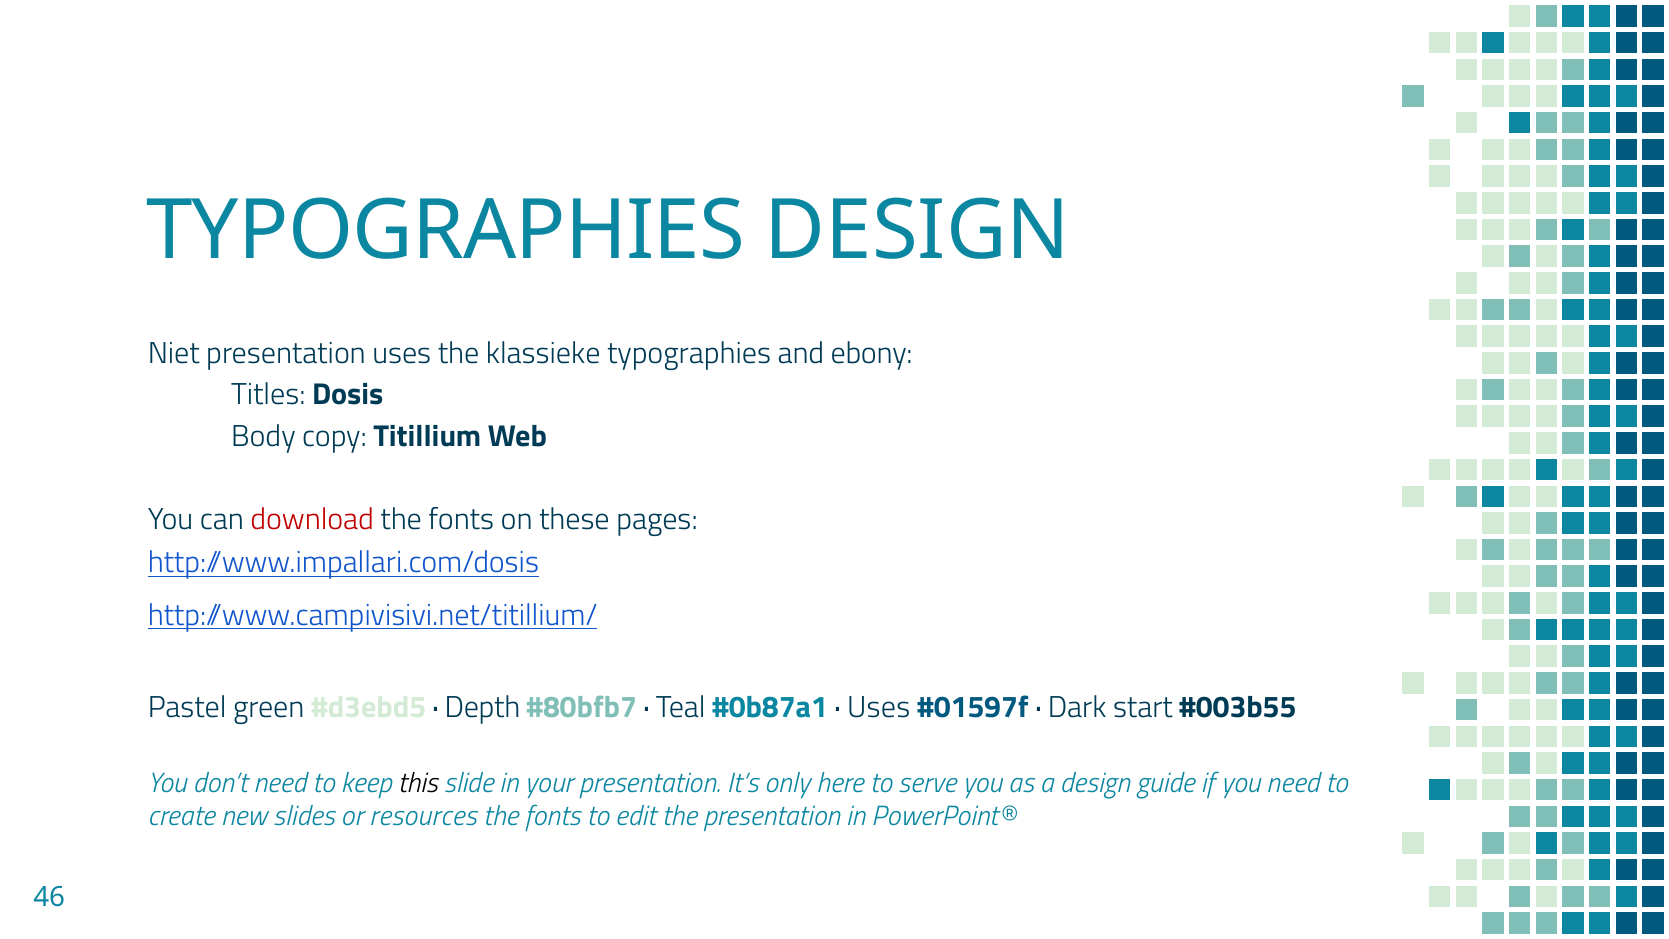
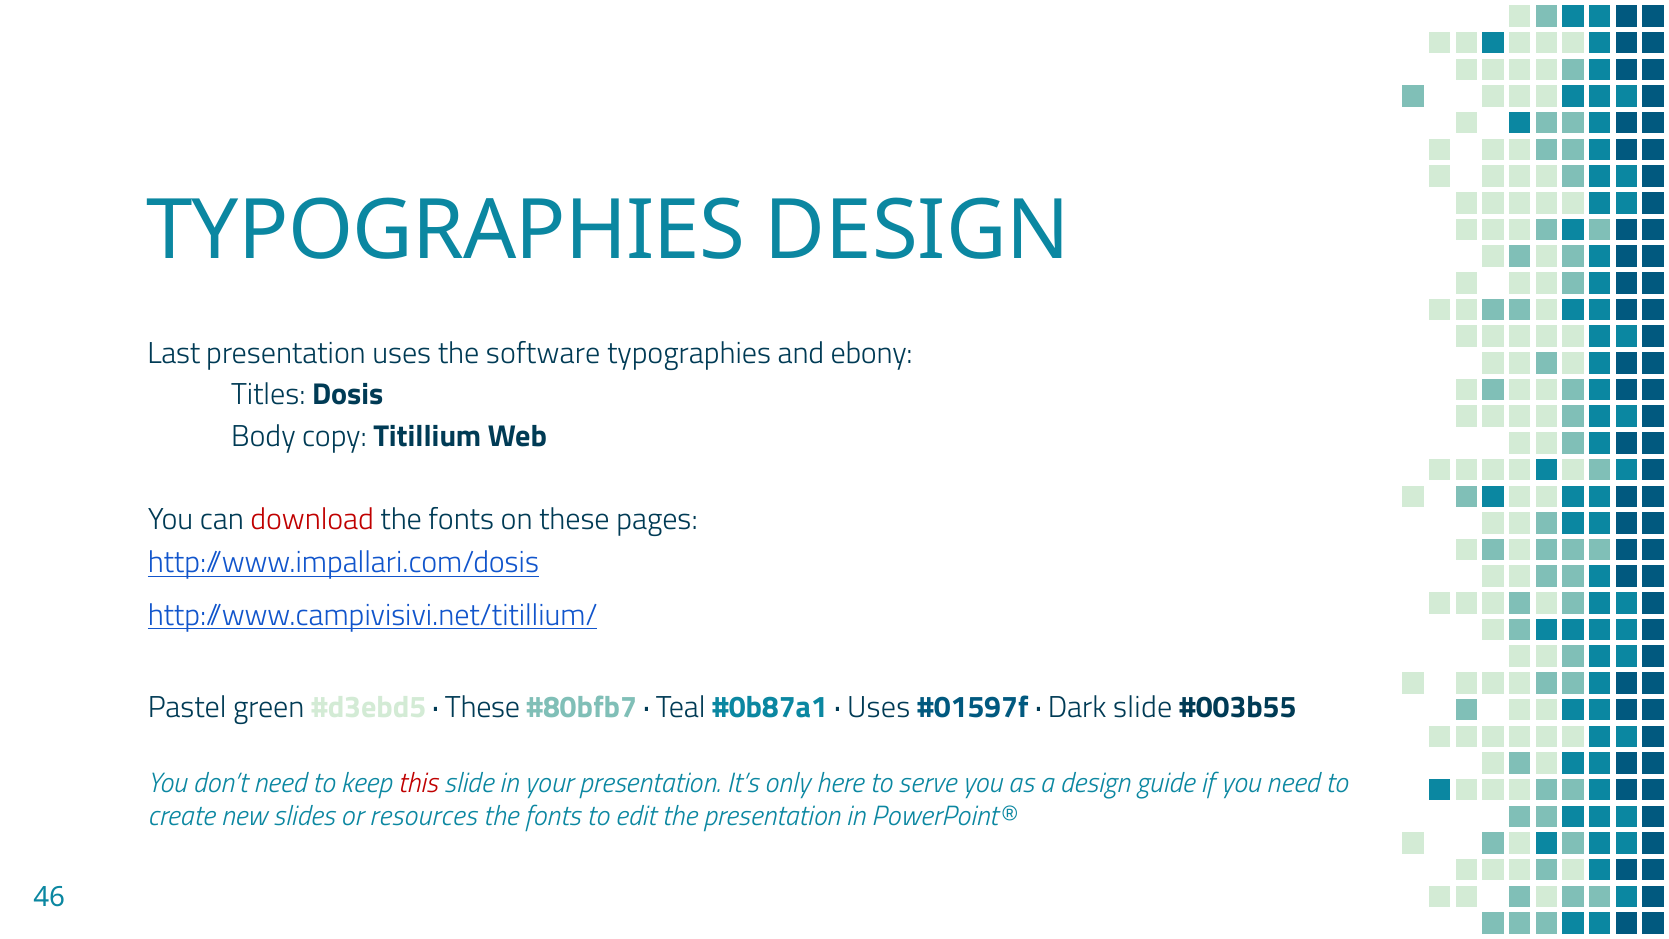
Niet: Niet -> Last (174, 353)
klassieke: klassieke -> software (543, 353)
Depth: Depth -> These (483, 708)
Dark start: start -> slide (1143, 708)
this colour: black -> red (418, 783)
